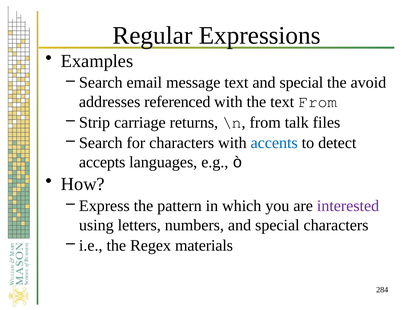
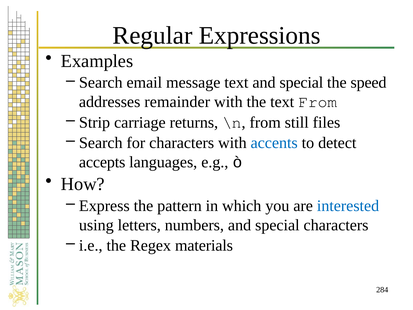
avoid: avoid -> speed (368, 83)
referenced: referenced -> remainder (177, 102)
talk: talk -> still (297, 122)
interested colour: purple -> blue (348, 206)
